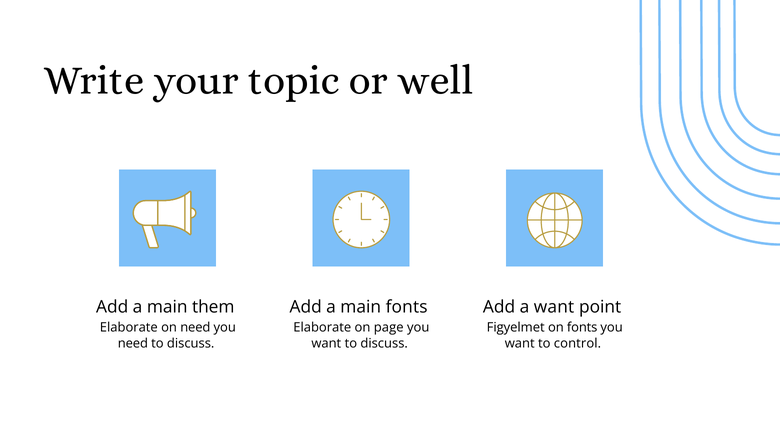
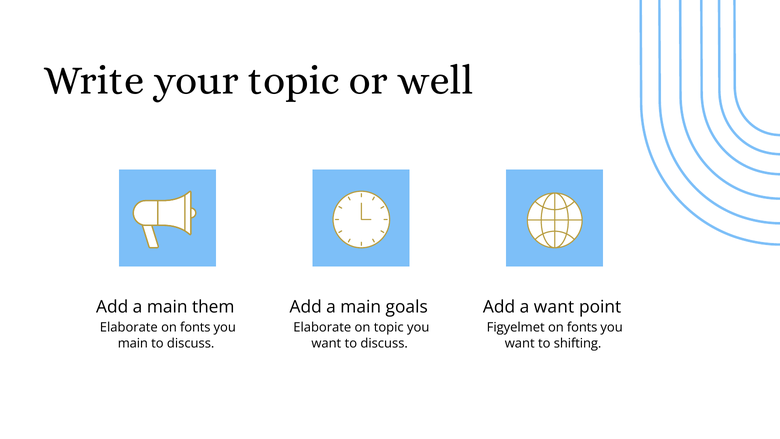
main fonts: fonts -> goals (407, 307)
Elaborate on need: need -> fonts (195, 327)
on page: page -> topic (389, 327)
need: need -> main (133, 343)
control: control -> shifting (578, 343)
